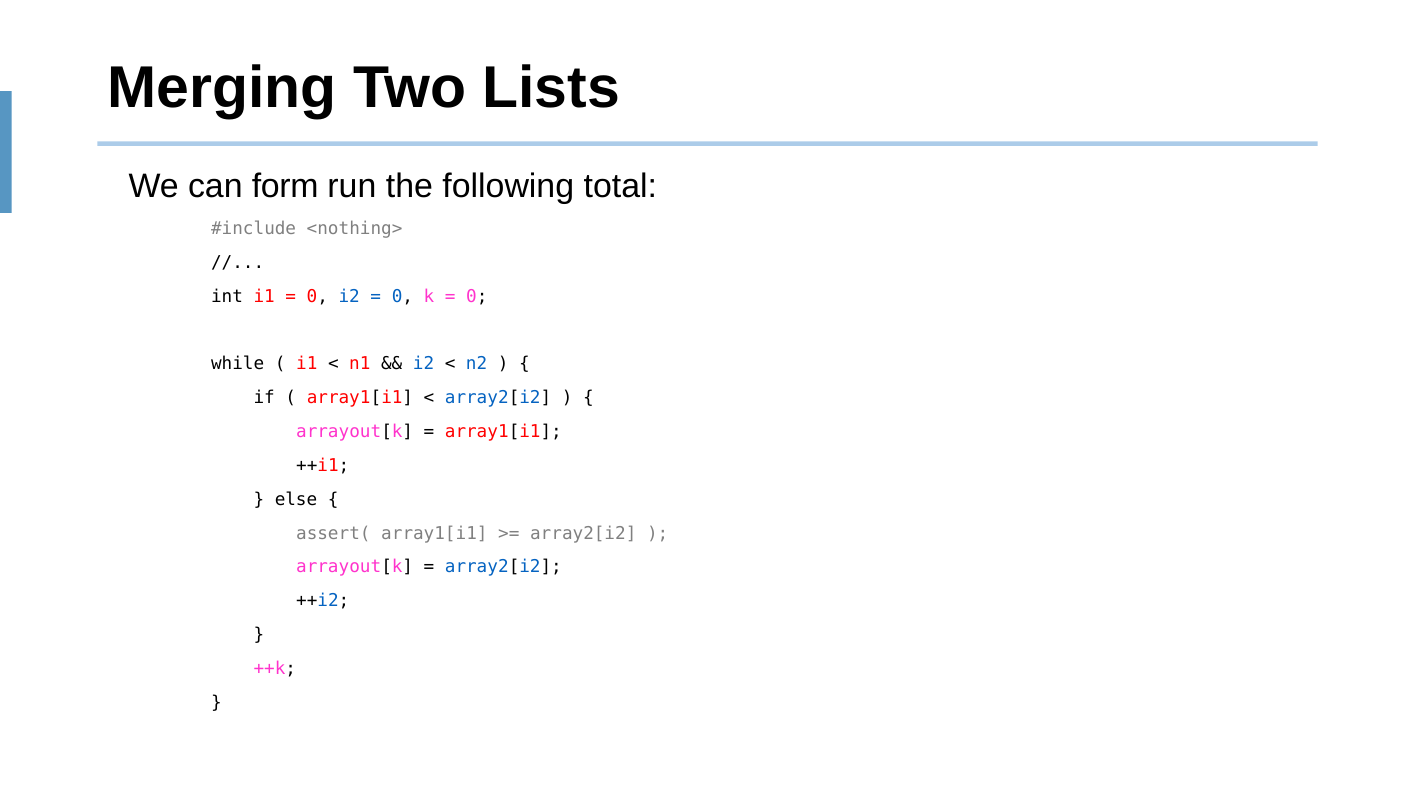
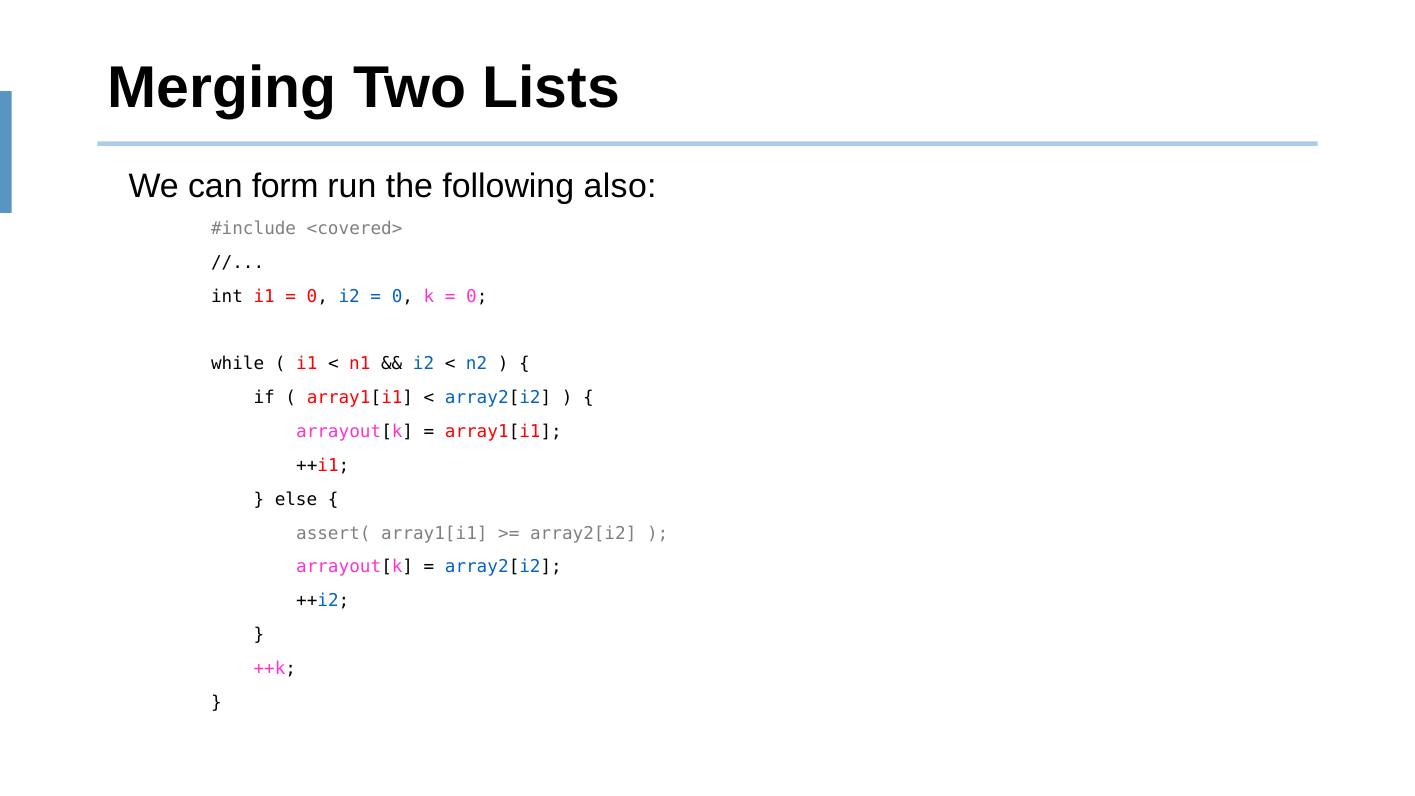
total: total -> also (620, 186)
<nothing>: <nothing> -> <covered> (355, 229)
